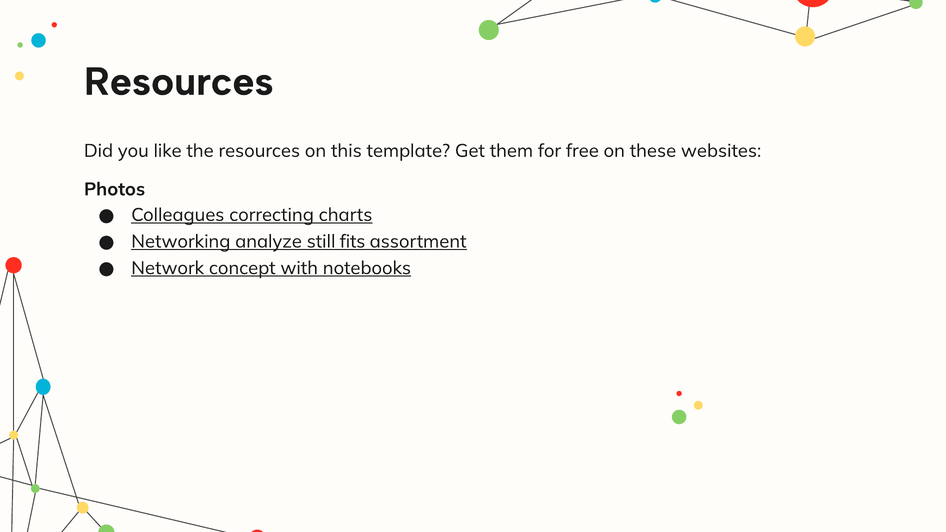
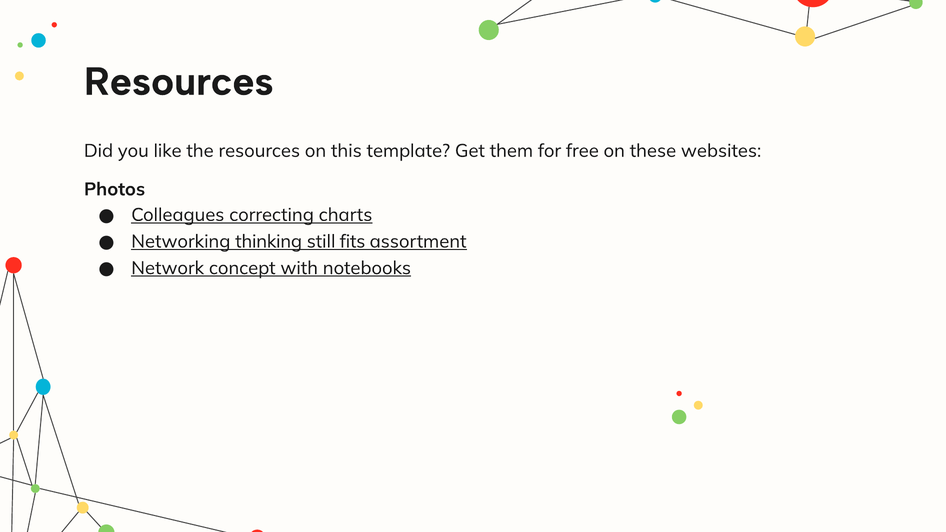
analyze: analyze -> thinking (269, 242)
